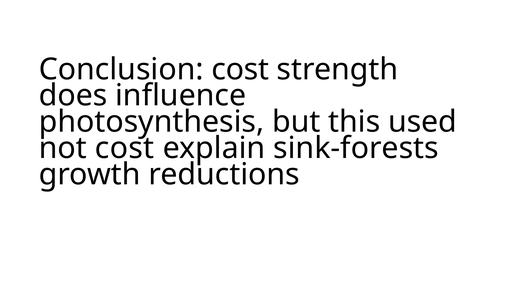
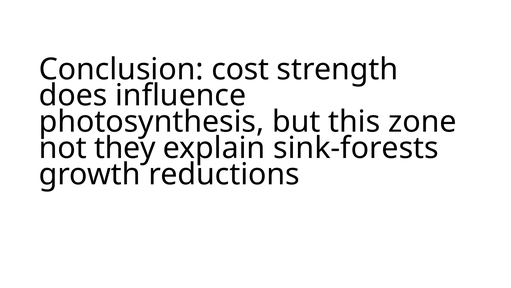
used: used -> zone (422, 122)
not cost: cost -> they (125, 148)
